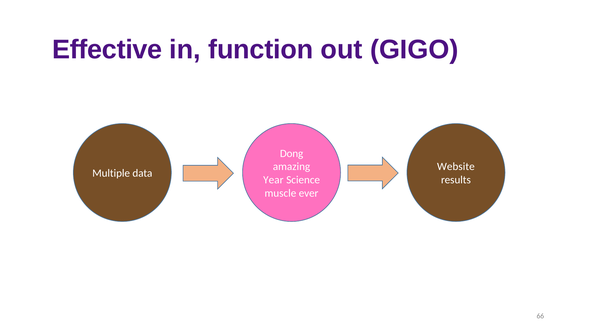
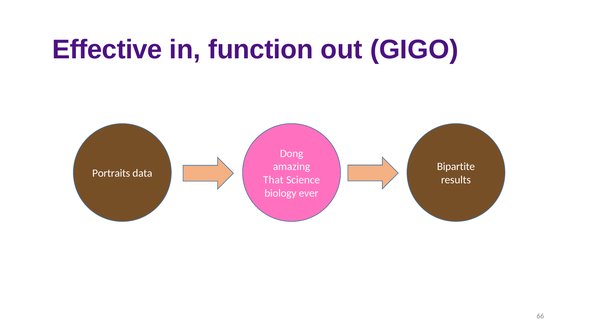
Website: Website -> Bipartite (456, 167)
Multiple: Multiple -> Portraits (111, 173)
Year: Year -> That (273, 180)
muscle: muscle -> biology (280, 193)
